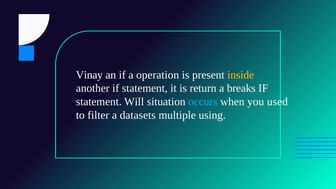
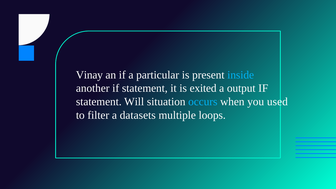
operation: operation -> particular (158, 75)
inside colour: yellow -> light blue (241, 75)
return: return -> exited (203, 88)
breaks: breaks -> output (241, 88)
using: using -> loops (212, 115)
